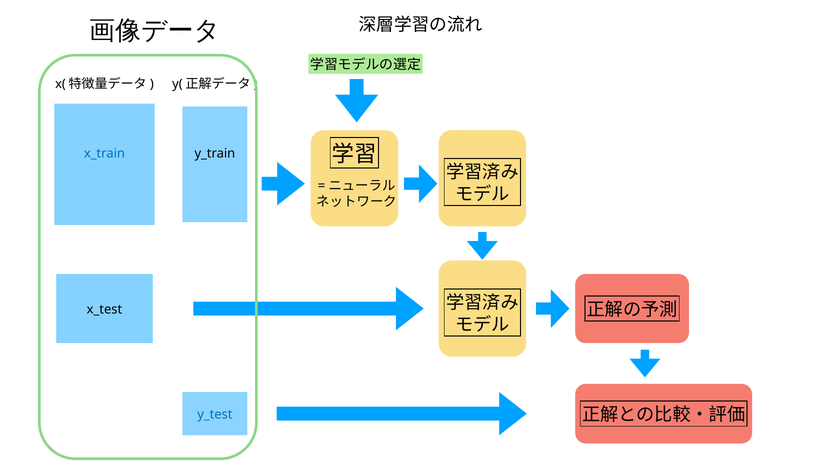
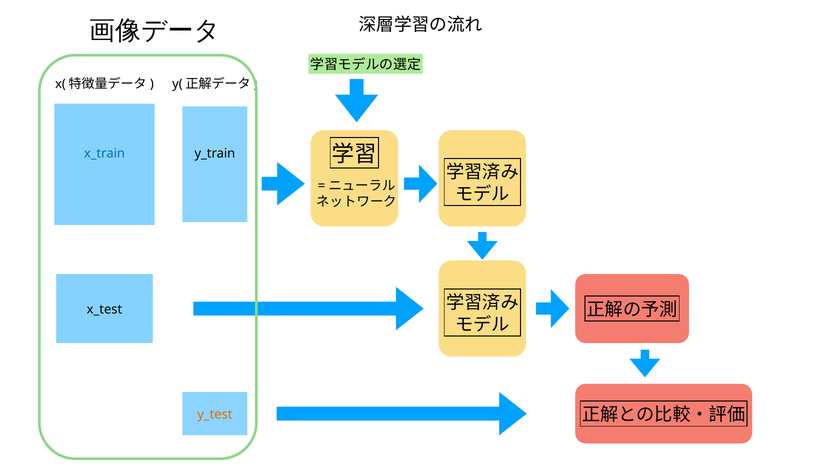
y_test colour: blue -> orange (215, 414)
